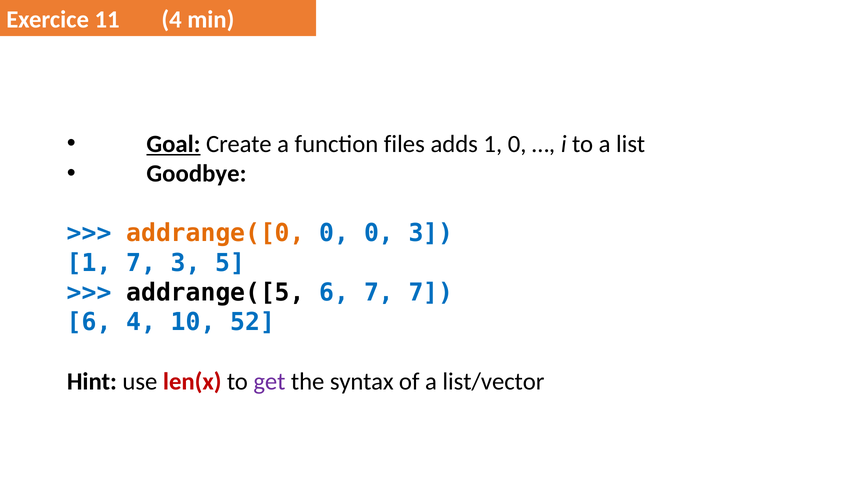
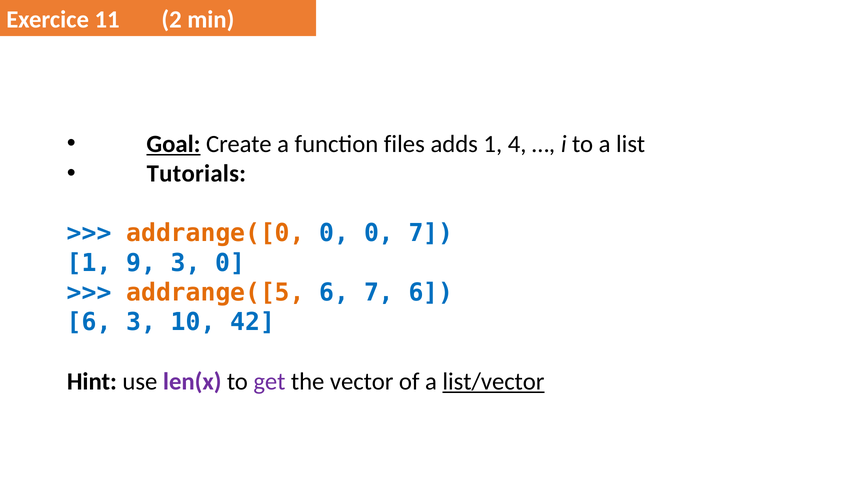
11 4: 4 -> 2 (172, 20)
1 0: 0 -> 4 (517, 144)
Goodbye: Goodbye -> Tutorials (196, 174)
0 3: 3 -> 7 (431, 233)
1 7: 7 -> 9 (141, 263)
3 5: 5 -> 0 (230, 263)
addrange([5 colour: black -> orange (216, 293)
7 7: 7 -> 6 (431, 293)
6 4: 4 -> 3 (141, 322)
52: 52 -> 42 (253, 322)
len(x colour: red -> purple (192, 382)
syntax: syntax -> vector (362, 382)
list/vector underline: none -> present (493, 382)
